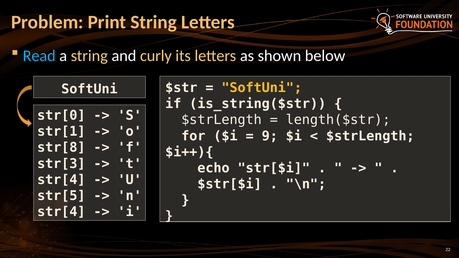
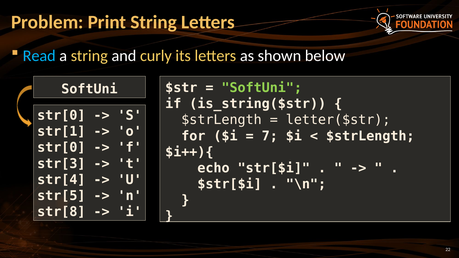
SoftUni colour: yellow -> light green (262, 88)
length($str: length($str -> letter($str (338, 120)
9: 9 -> 7 (270, 136)
str[8: str[8 -> str[0 (61, 148)
str[4: str[4 -> str[8 (61, 212)
